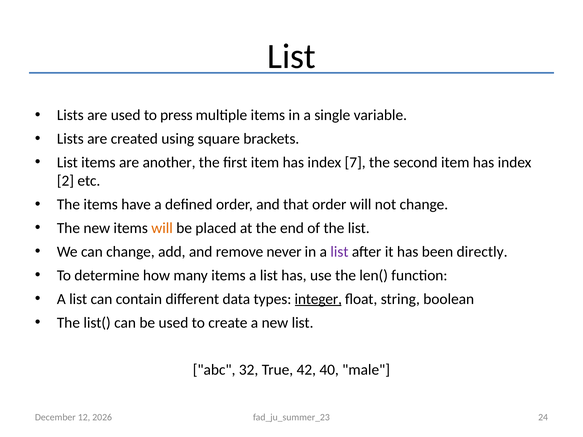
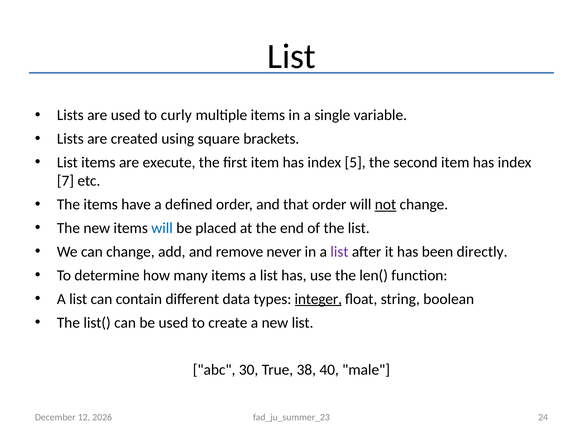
press: press -> curly (176, 115)
another: another -> execute (169, 163)
7: 7 -> 5 (355, 163)
2: 2 -> 7 (65, 181)
not underline: none -> present (385, 205)
will colour: orange -> blue (162, 228)
32: 32 -> 30 (249, 370)
42: 42 -> 38 (306, 370)
